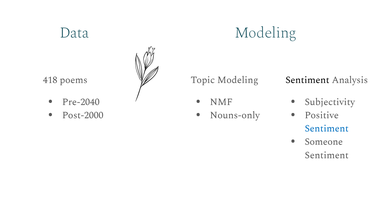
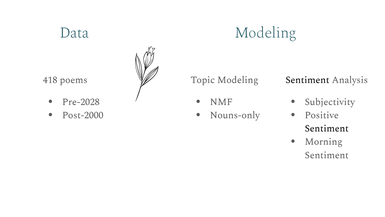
Pre-2040: Pre-2040 -> Pre-2028 (81, 102)
Sentiment colour: blue -> black (327, 128)
Someone: Someone -> Morning (324, 142)
